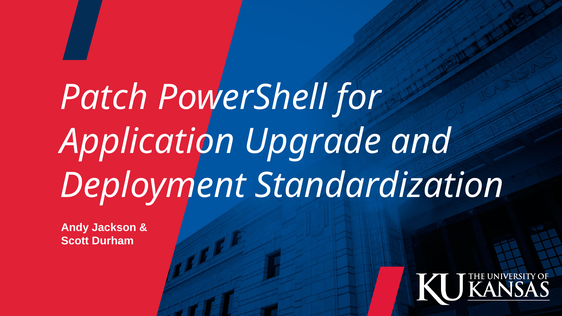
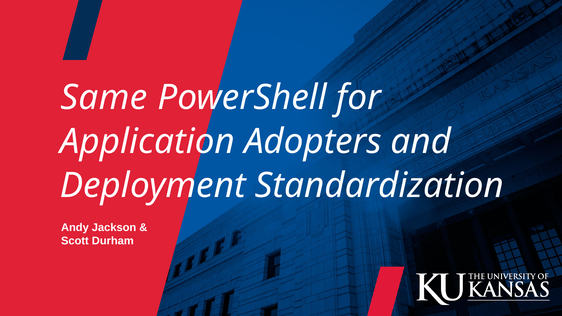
Patch: Patch -> Same (104, 98)
Upgrade: Upgrade -> Adopters (313, 142)
